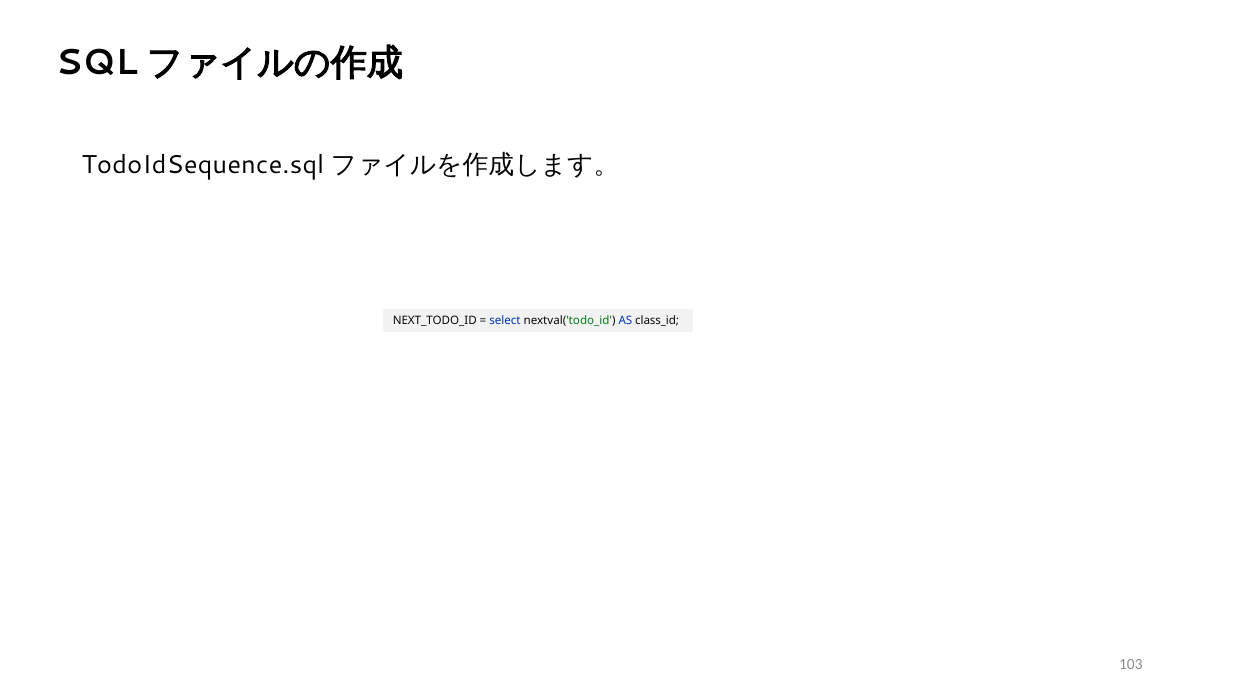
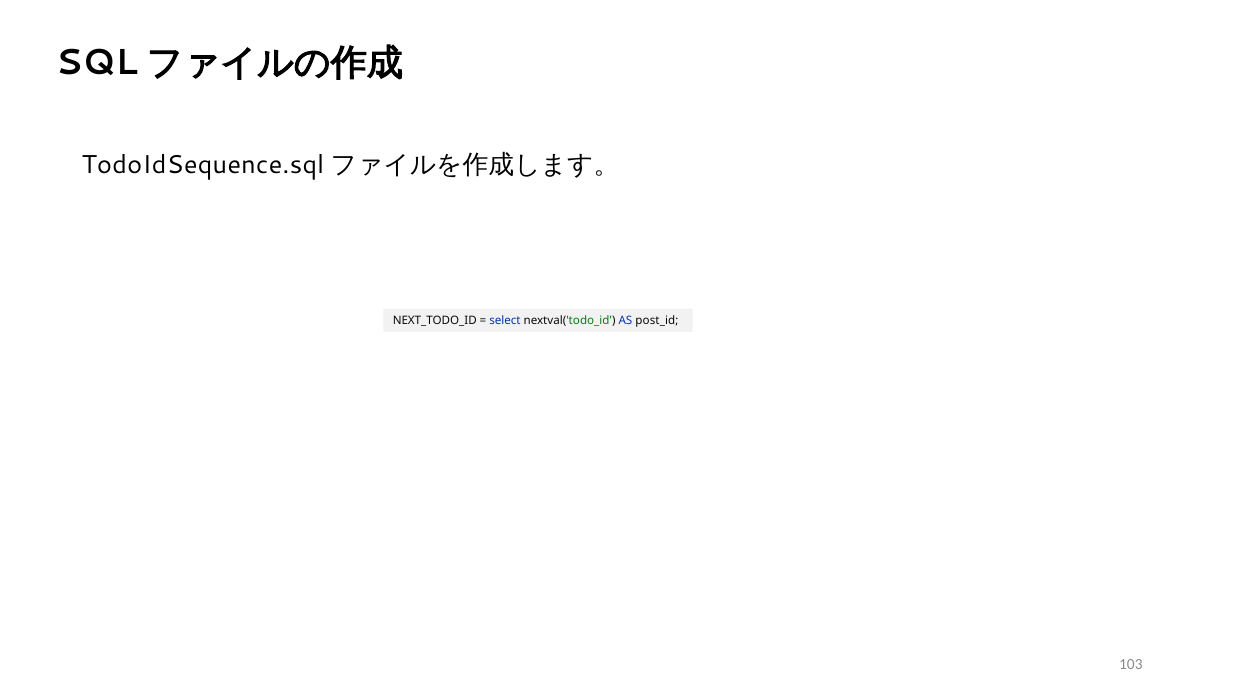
class_id: class_id -> post_id (657, 321)
